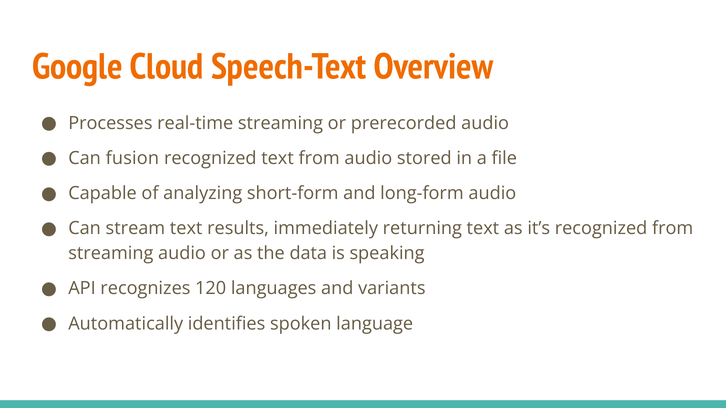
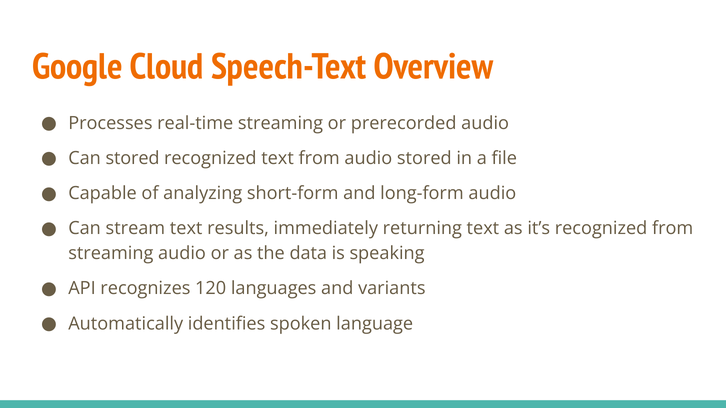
Can fusion: fusion -> stored (133, 158)
